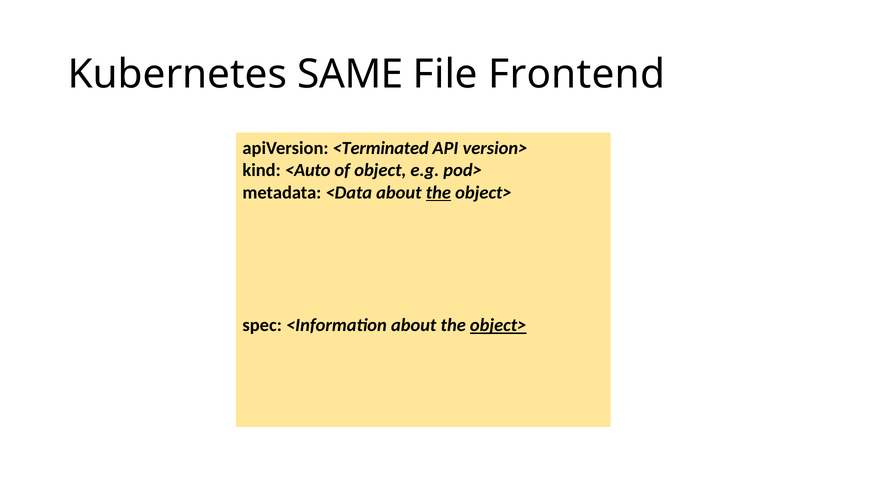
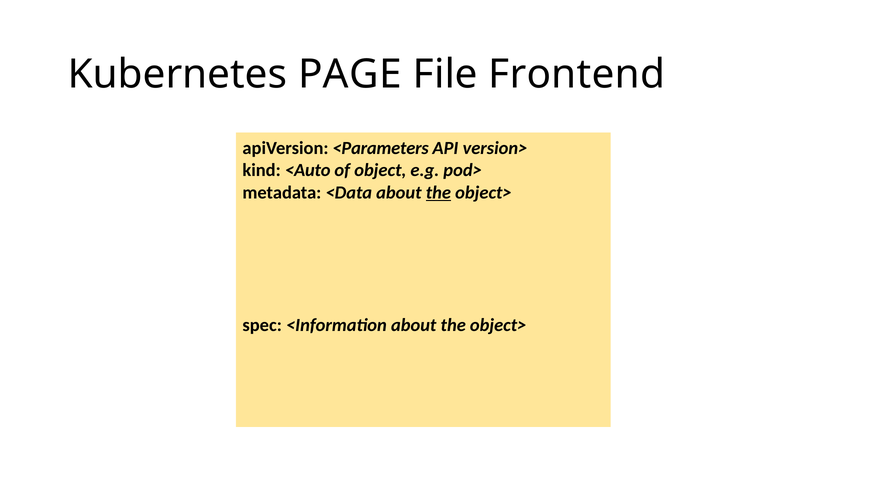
SAME: SAME -> PAGE (350, 74)
<Terminated: <Terminated -> <Parameters (381, 148)
object> underline: present -> none (498, 326)
